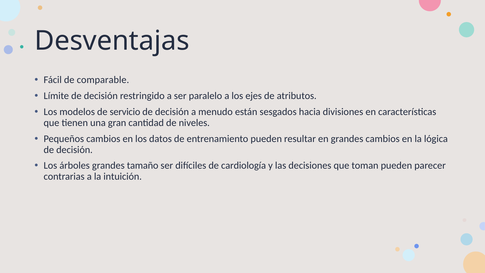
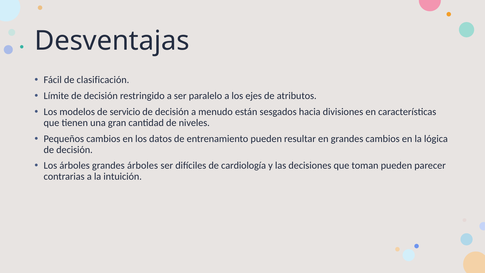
comparable: comparable -> clasificación (103, 80)
grandes tamaño: tamaño -> árboles (143, 166)
